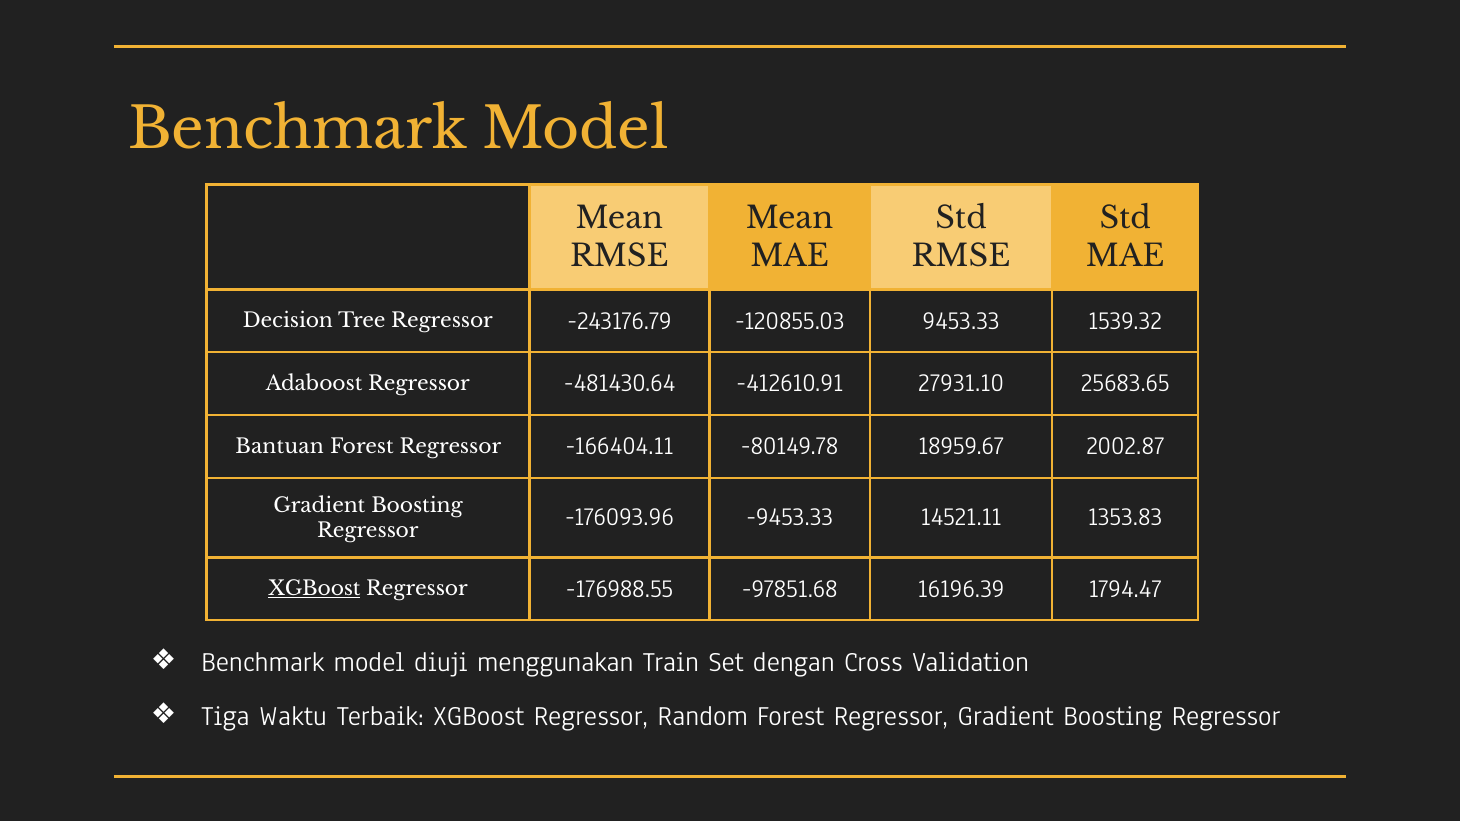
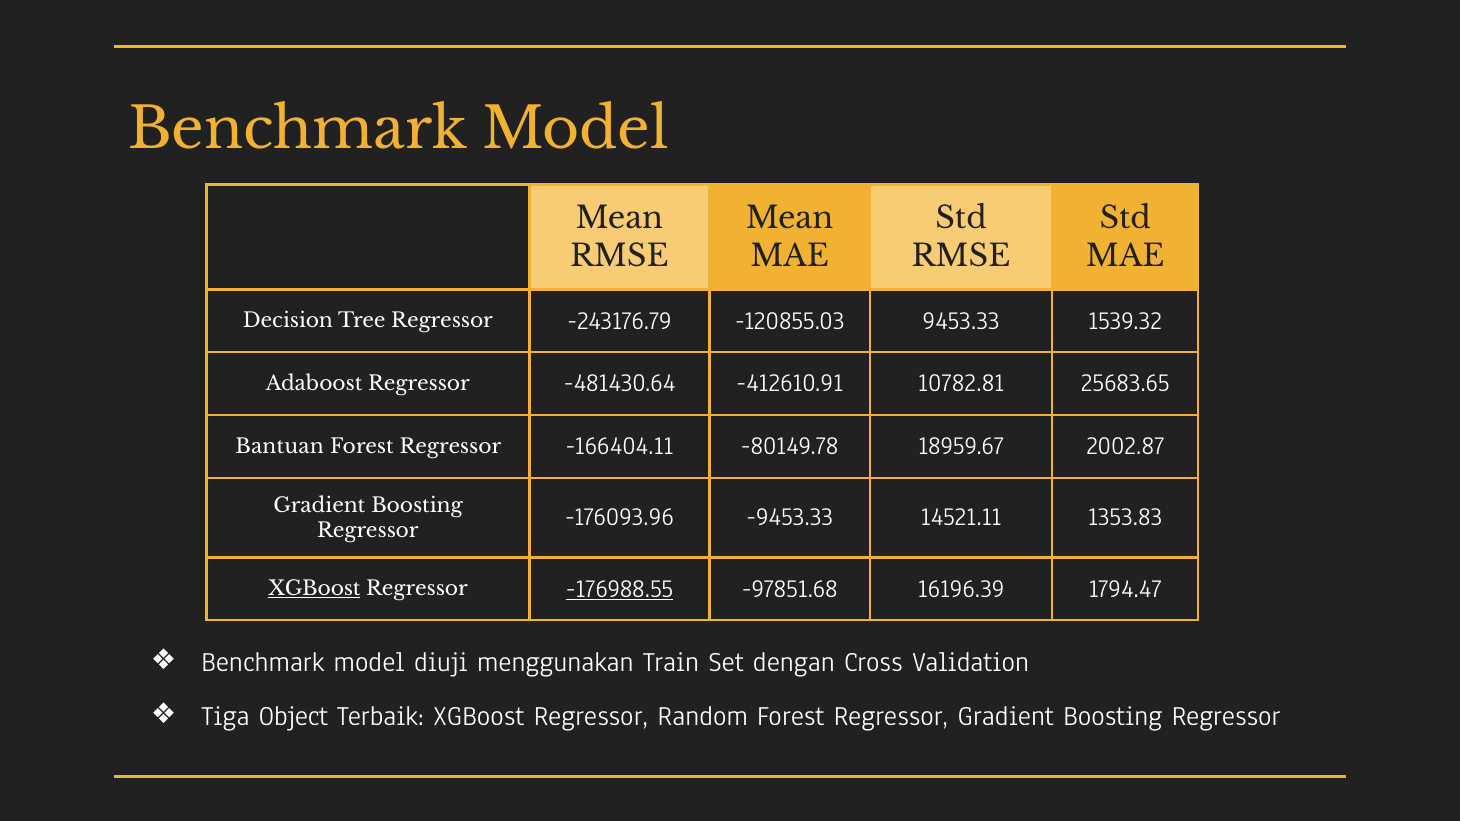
27931.10: 27931.10 -> 10782.81 (961, 383)
-176988.55 underline: none -> present (619, 589)
Waktu: Waktu -> Object (293, 717)
